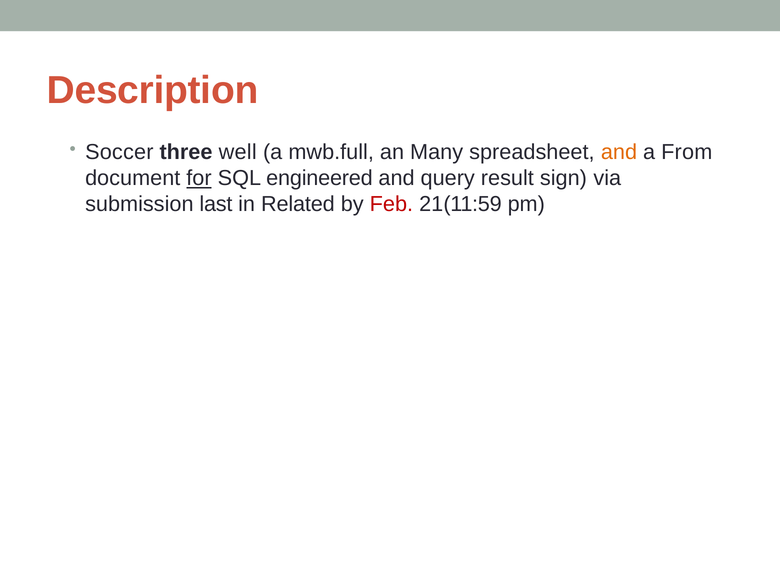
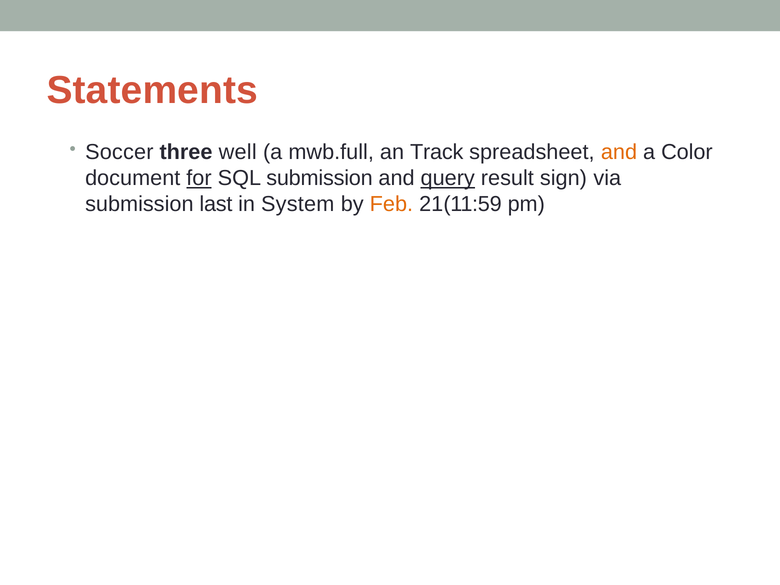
Description: Description -> Statements (152, 90)
Many: Many -> Track (437, 152)
From: From -> Color (687, 152)
SQL engineered: engineered -> submission (320, 178)
query underline: none -> present (448, 178)
Related: Related -> System (298, 204)
Feb colour: red -> orange (391, 204)
